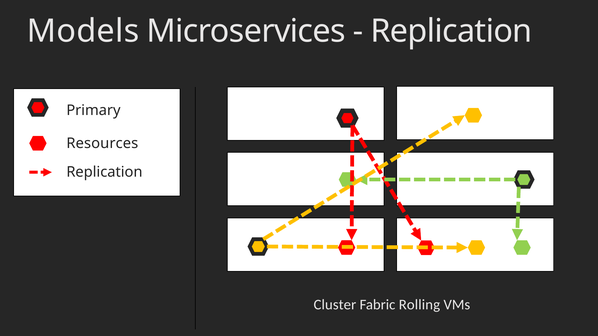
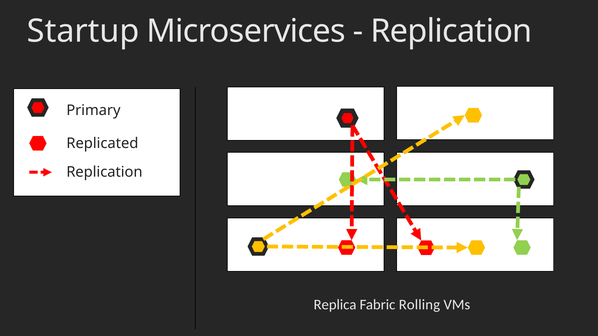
Models: Models -> Startup (83, 31)
Resources: Resources -> Replicated (102, 143)
Cluster: Cluster -> Replica (335, 305)
